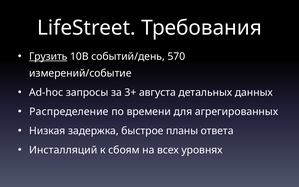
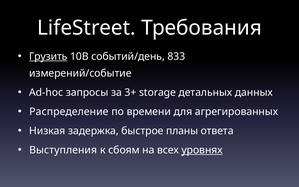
570: 570 -> 833 (176, 56)
августа: августа -> storage (158, 92)
Инсталляций: Инсталляций -> Выступления (63, 150)
уровнях underline: none -> present (202, 150)
